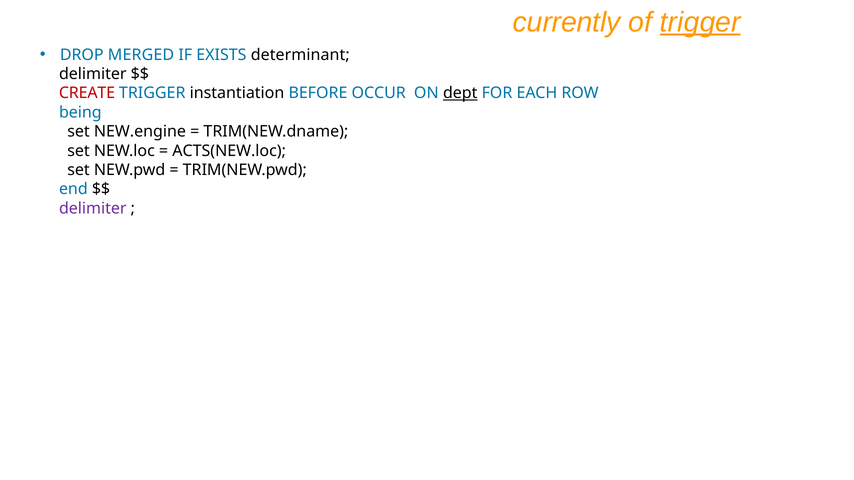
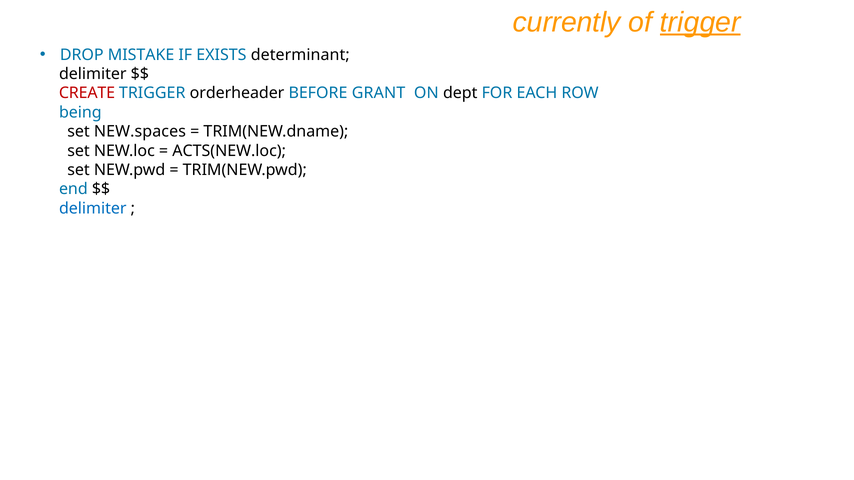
MERGED: MERGED -> MISTAKE (141, 55)
instantiation: instantiation -> orderheader (237, 93)
OCCUR: OCCUR -> GRANT (379, 93)
dept underline: present -> none (460, 93)
NEW.engine: NEW.engine -> NEW.spaces (140, 132)
delimiter colour: purple -> blue (93, 209)
